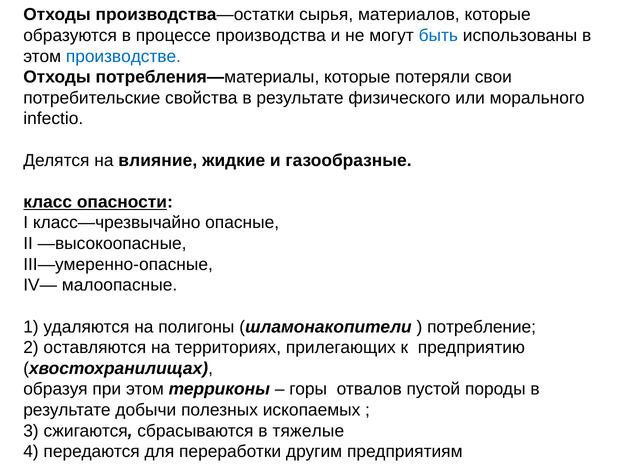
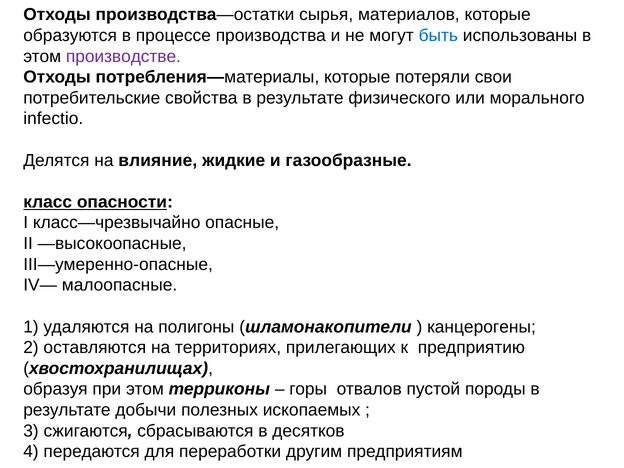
производстве colour: blue -> purple (123, 56)
потребление: потребление -> канцерогены (482, 327)
тяжелые: тяжелые -> десятков (308, 431)
